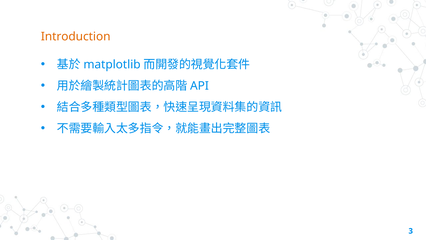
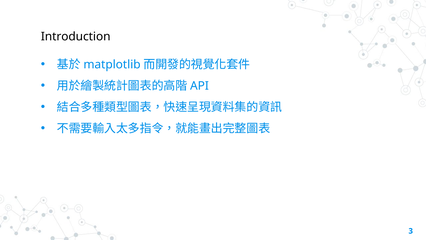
Introduction colour: orange -> black (76, 37)
